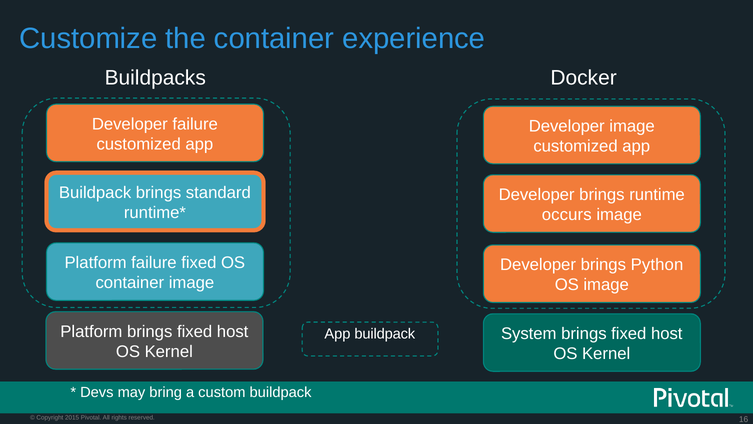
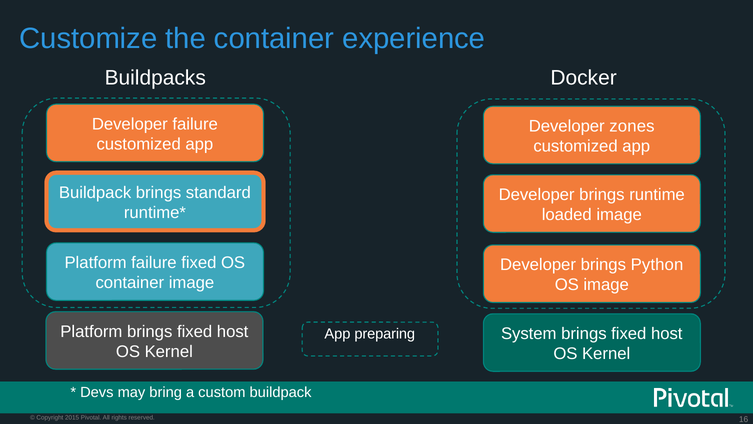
Developer image: image -> zones (632, 126)
occurs: occurs -> loaded (567, 215)
App buildpack: buildpack -> preparing (385, 334)
